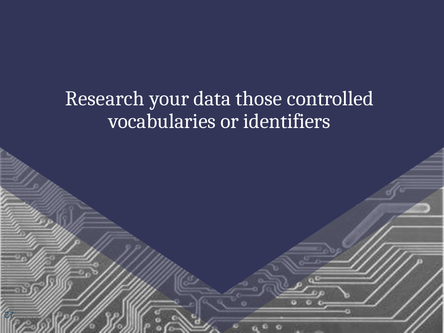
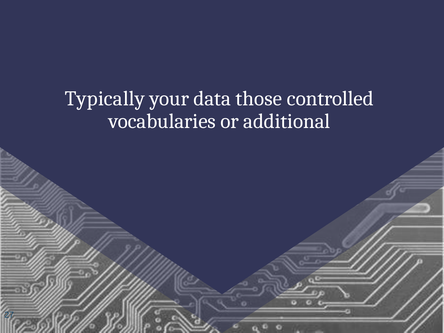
Research: Research -> Typically (105, 98)
identifiers: identifiers -> additional (287, 121)
